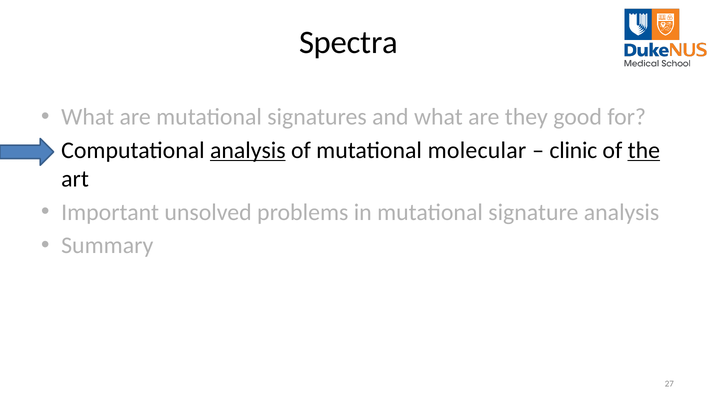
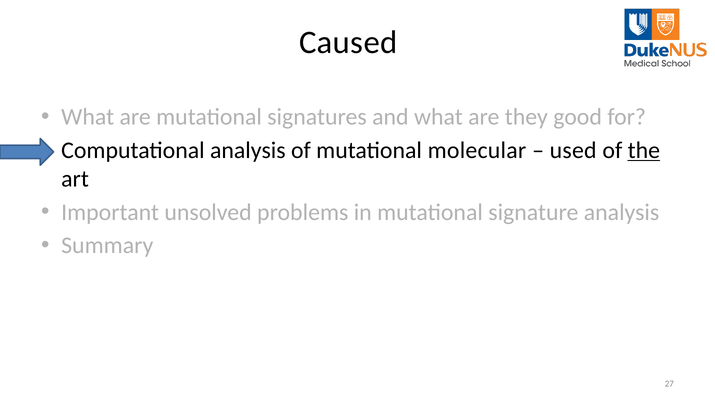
Spectra: Spectra -> Caused (348, 43)
analysis underline: present -> none (248, 150)
clinic: clinic -> used (573, 150)
